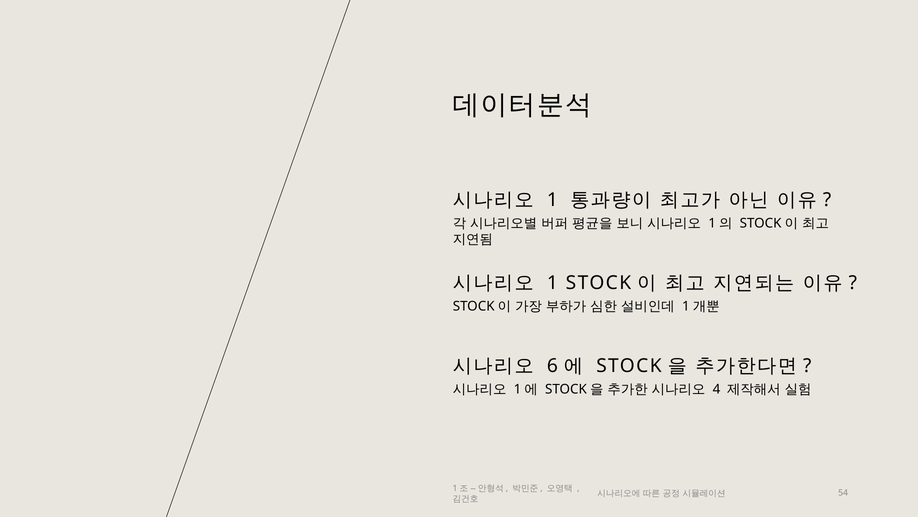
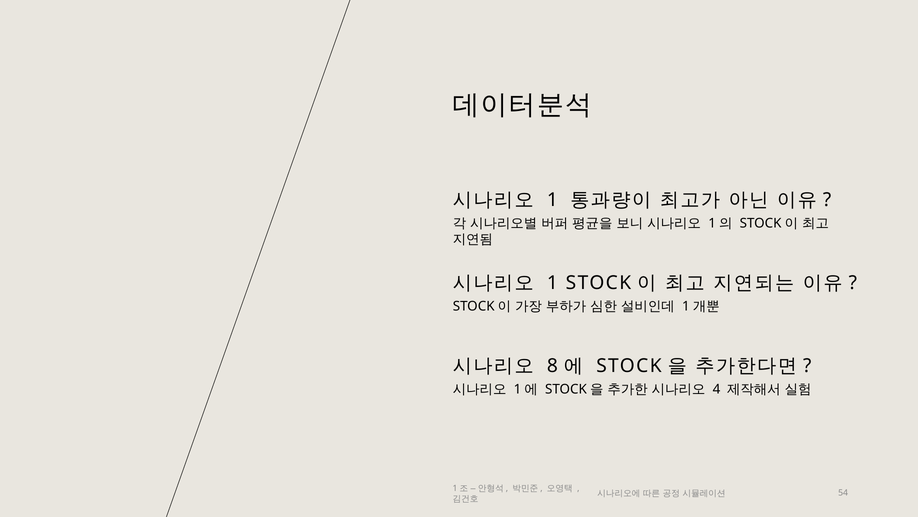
6: 6 -> 8 (552, 365)
